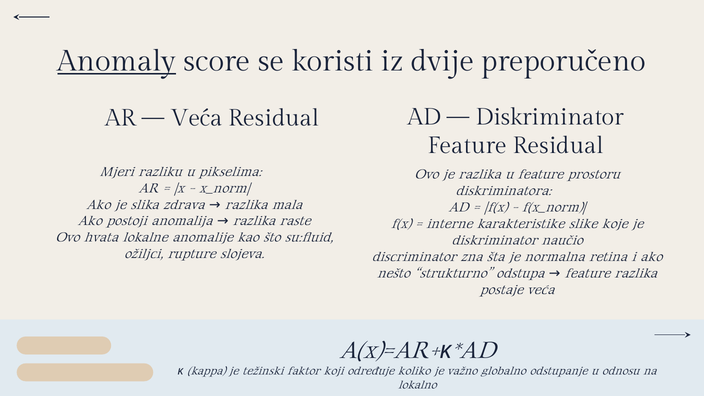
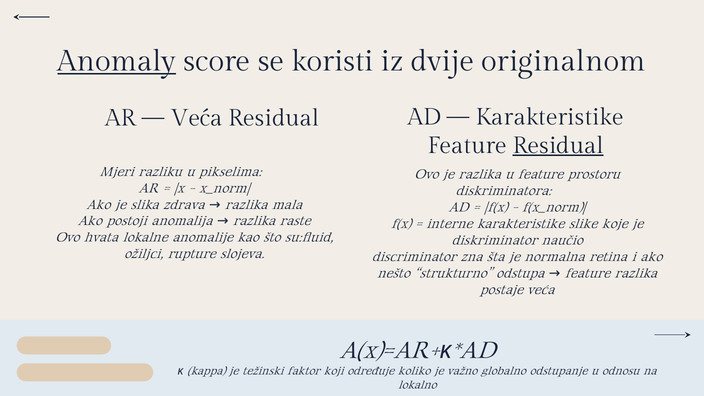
preporučeno: preporučeno -> originalnom (564, 61)
Diskriminator: Diskriminator -> Karakteristike (550, 117)
Residual underline: none -> present (558, 145)
